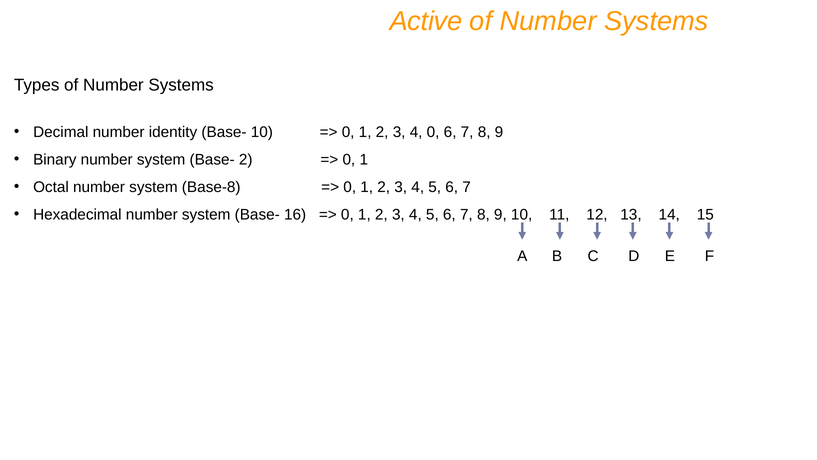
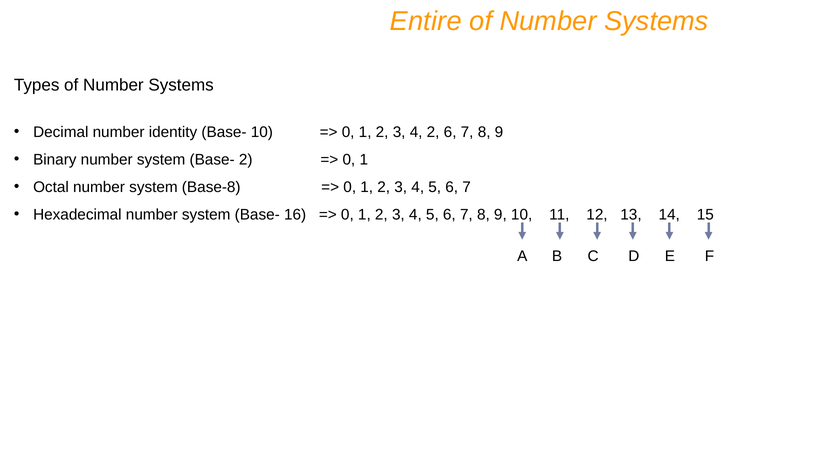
Active: Active -> Entire (426, 21)
4 0: 0 -> 2 (433, 132)
